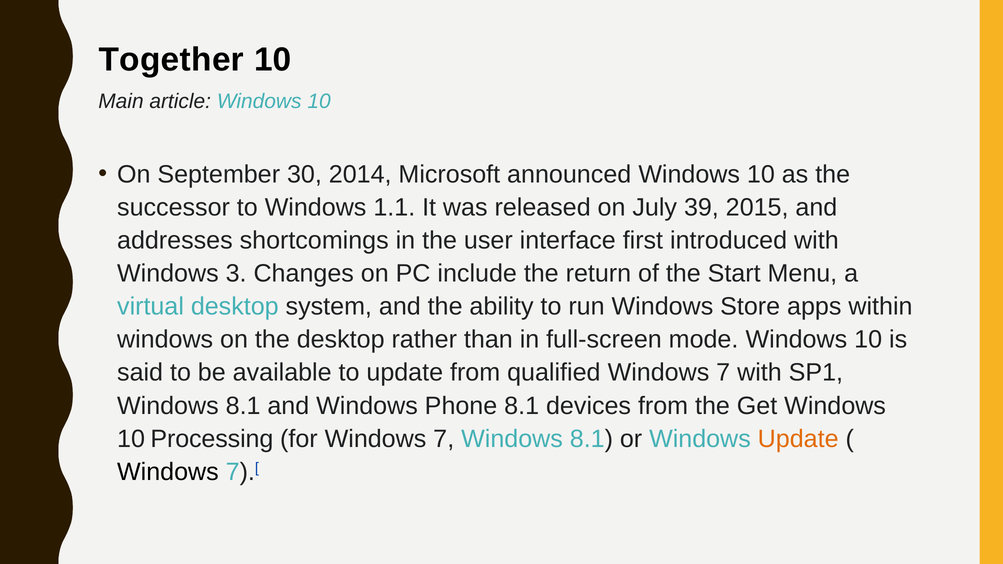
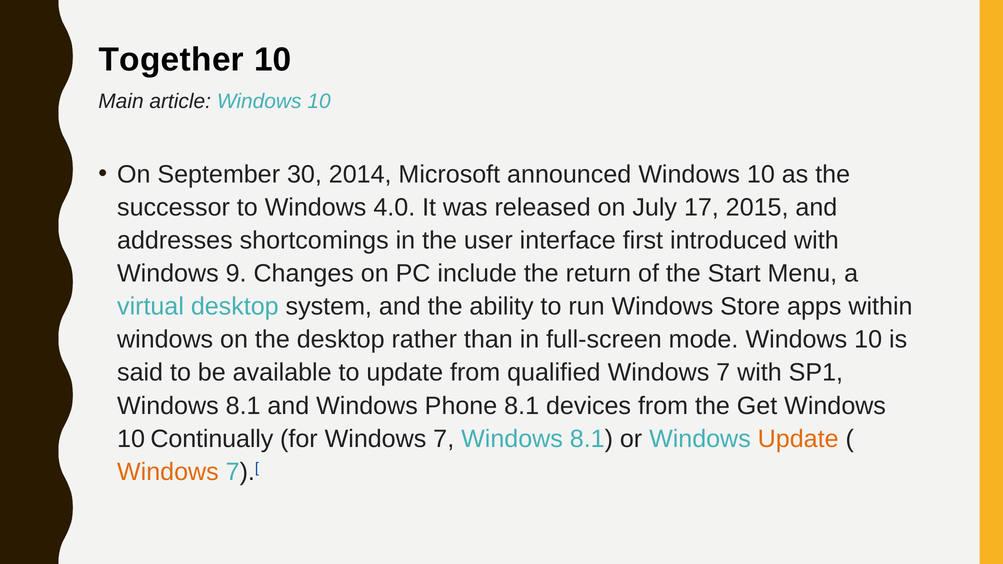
1.1: 1.1 -> 4.0 (394, 207)
39: 39 -> 17 (701, 207)
3: 3 -> 9 (236, 274)
Processing: Processing -> Continually (212, 439)
Windows colour: black -> orange (168, 472)
